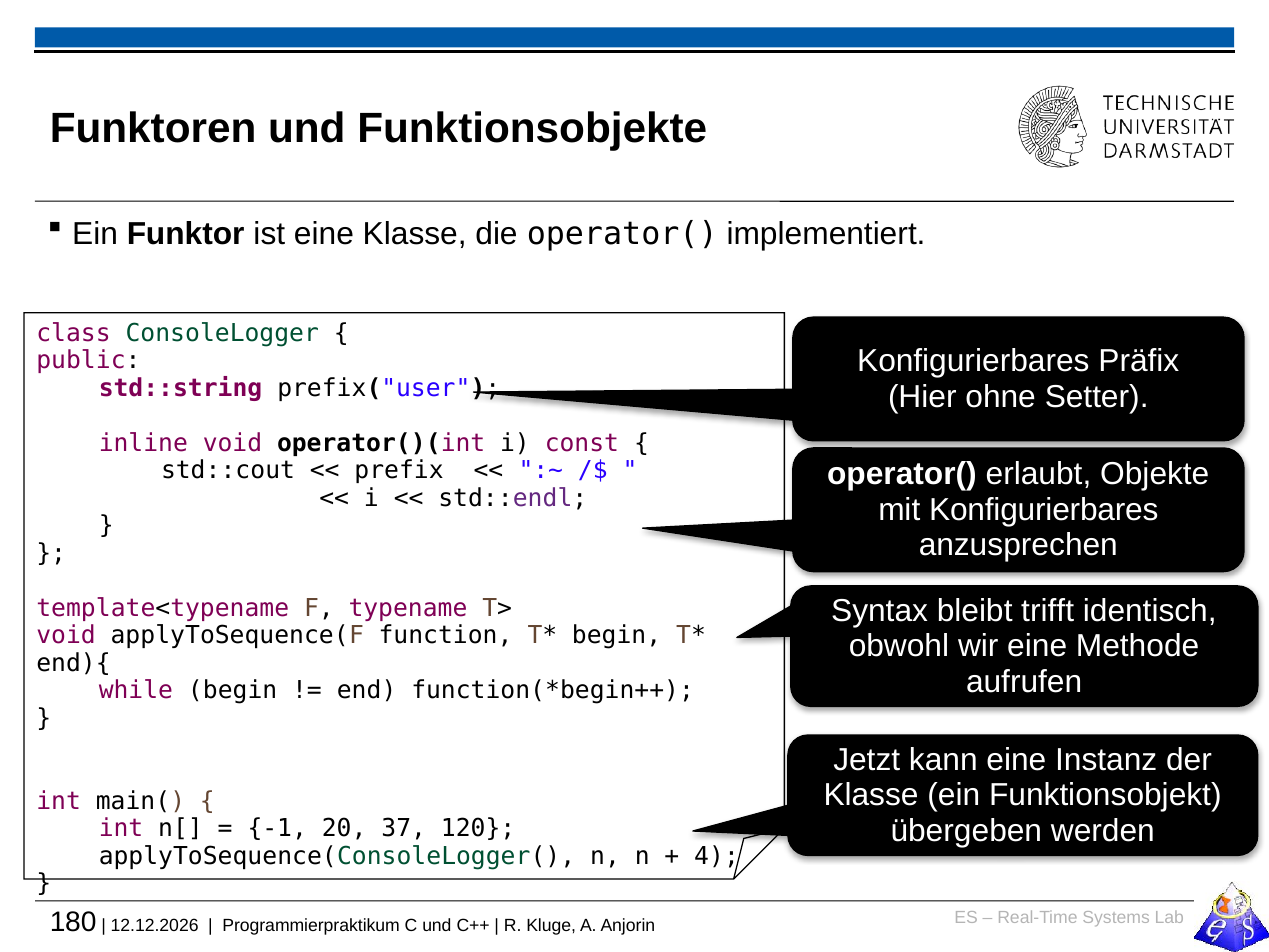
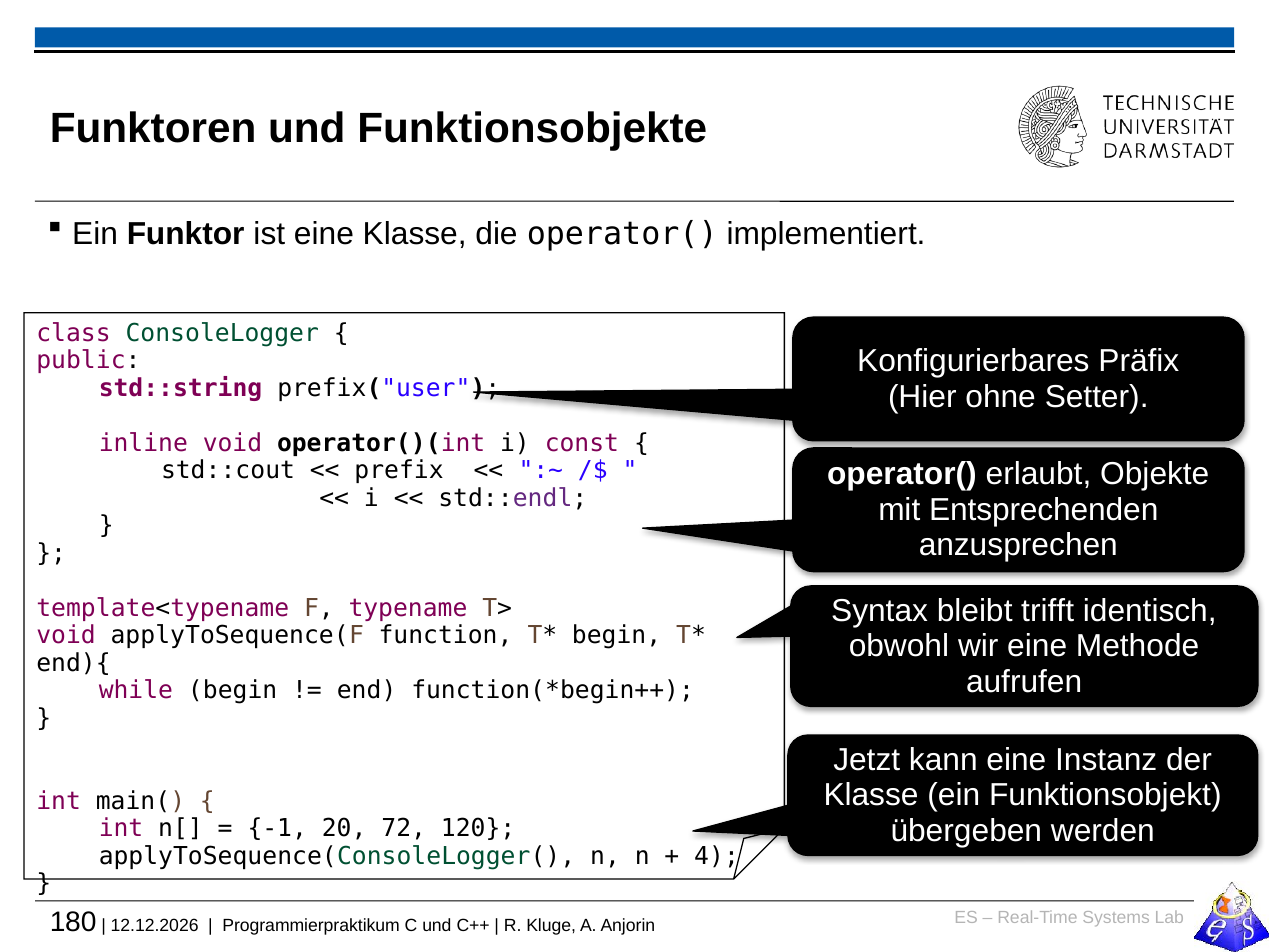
mit Konfigurierbares: Konfigurierbares -> Entsprechenden (1044, 510)
37: 37 -> 72 (404, 828)
